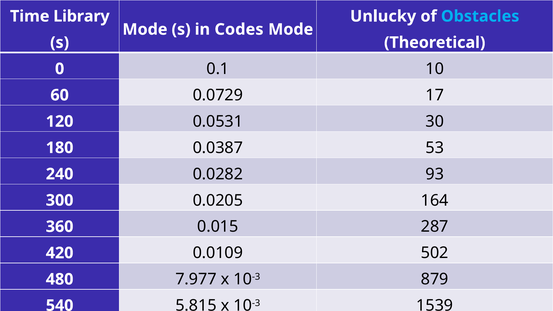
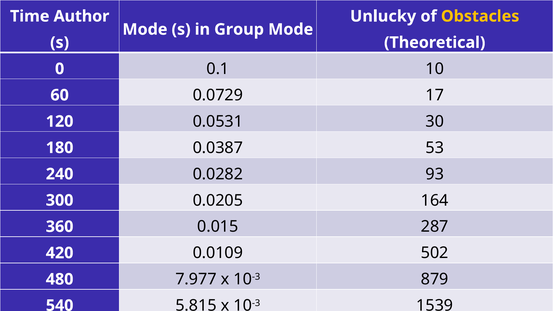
Library: Library -> Author (81, 16)
Obstacles colour: light blue -> yellow (480, 16)
Codes: Codes -> Group (239, 29)
